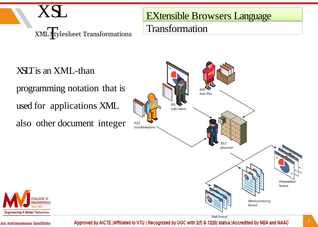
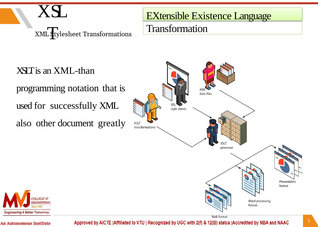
Browsers: Browsers -> Existence (212, 16)
applications: applications -> successfully (74, 106)
integer: integer -> greatly (112, 123)
